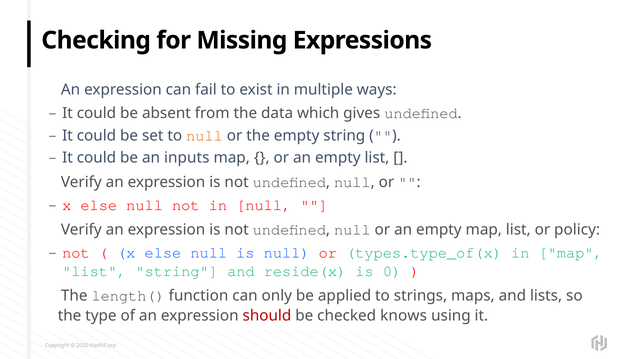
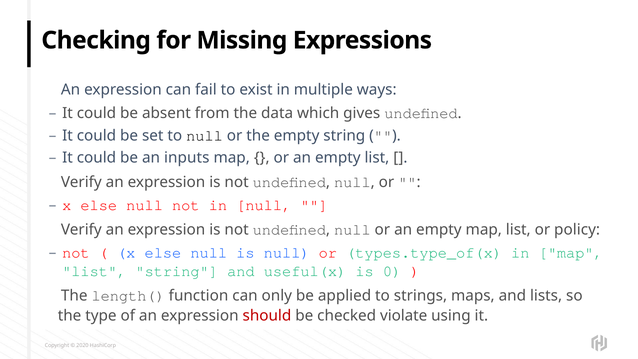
null colour: orange -> black (205, 136)
reside(x: reside(x -> useful(x (305, 271)
knows: knows -> violate (404, 316)
